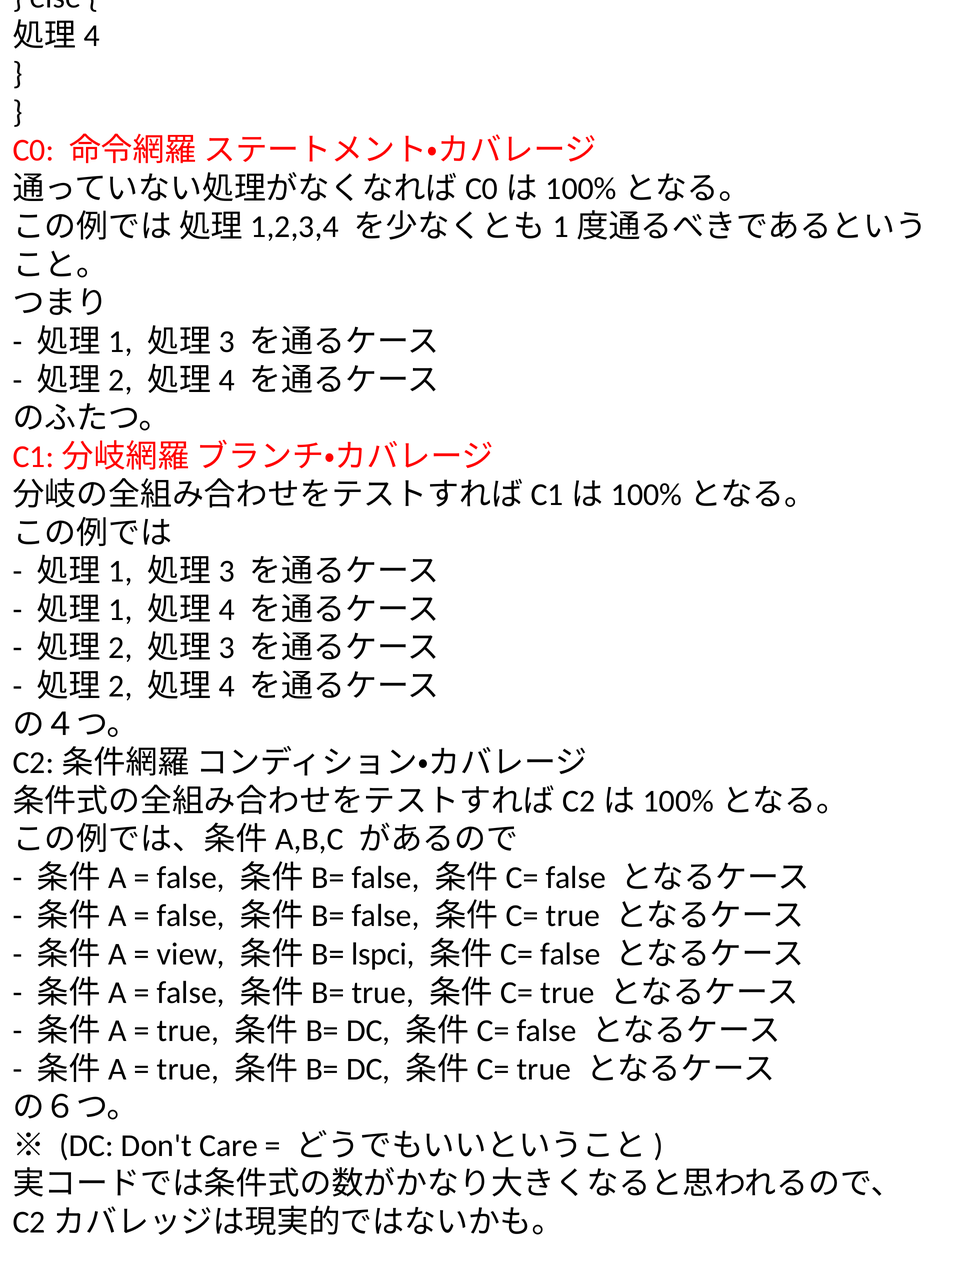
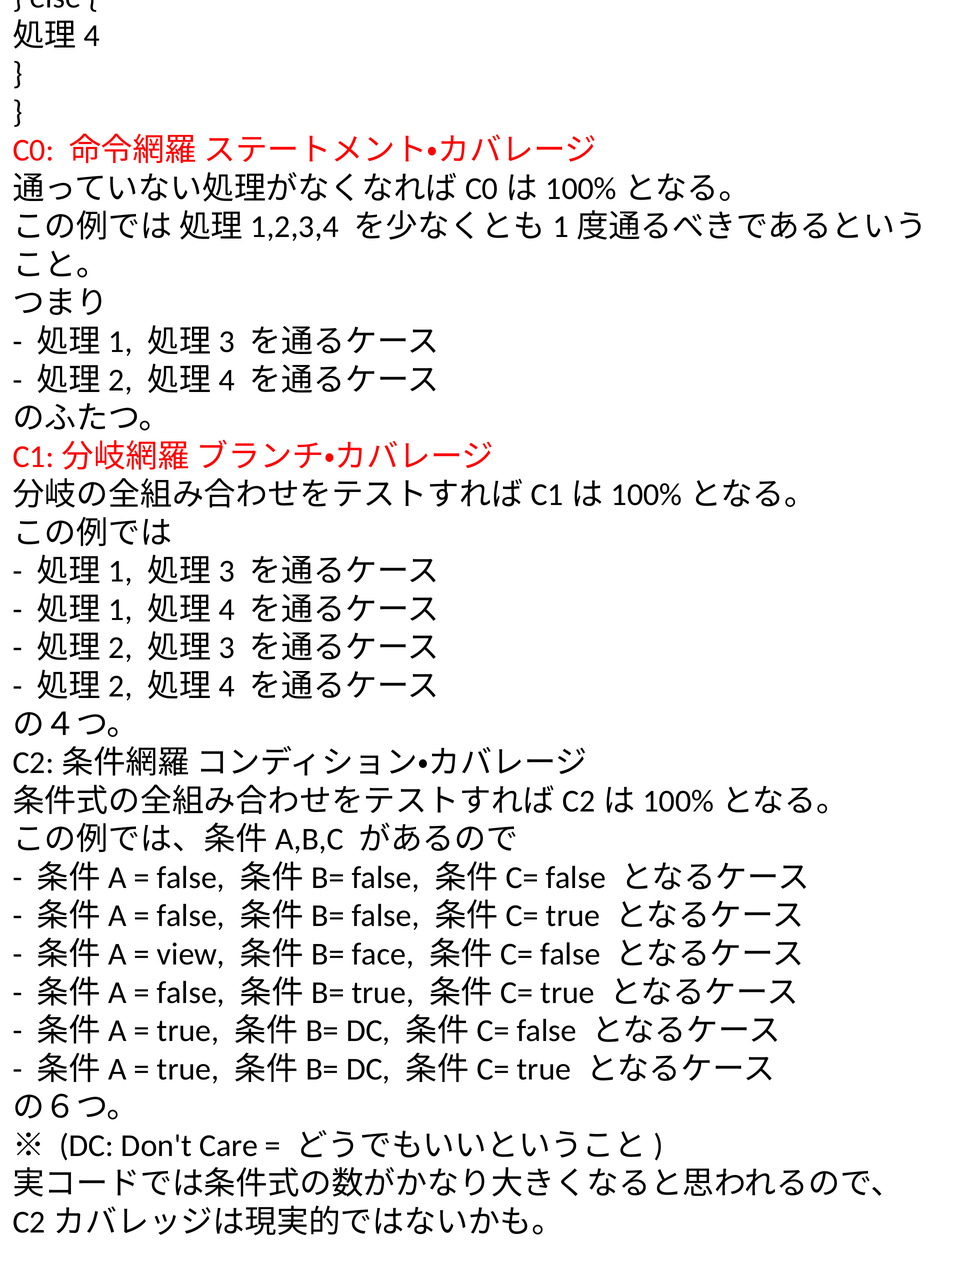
lspci: lspci -> face (383, 954)
